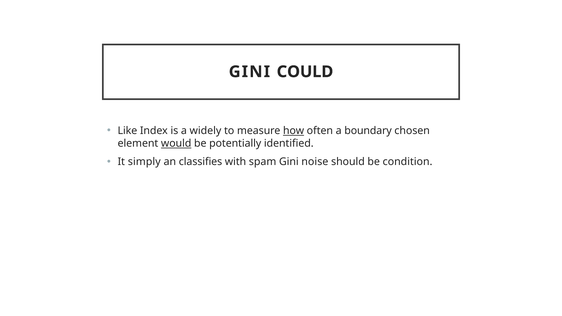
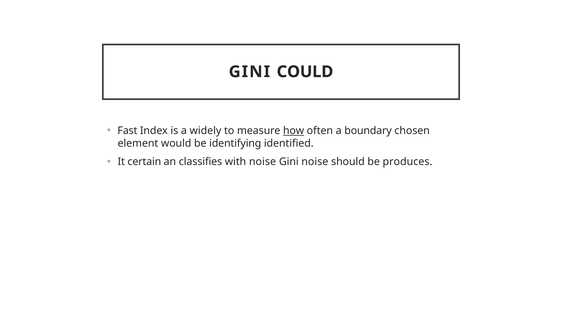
Like: Like -> Fast (127, 131)
would underline: present -> none (176, 143)
potentially: potentially -> identifying (235, 143)
simply: simply -> certain (144, 162)
with spam: spam -> noise (263, 162)
condition: condition -> produces (408, 162)
